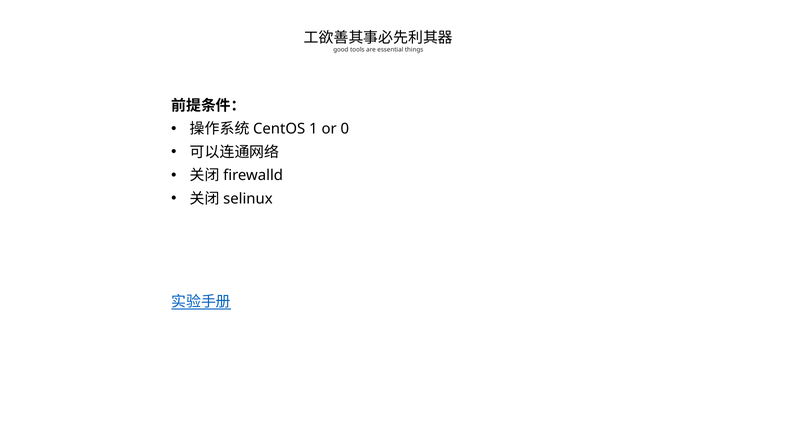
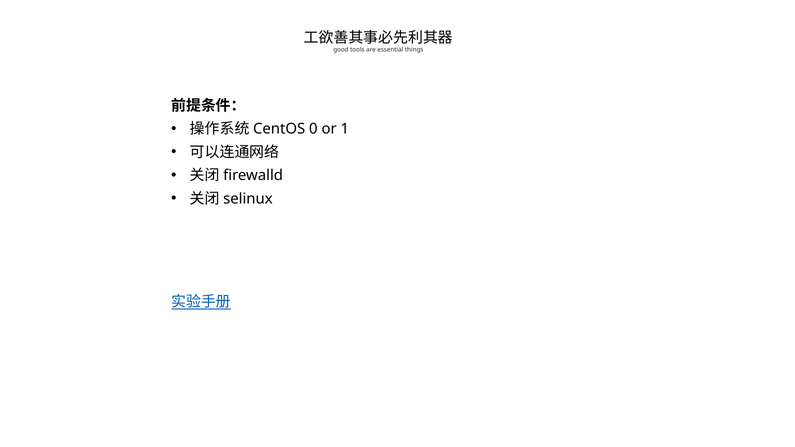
1: 1 -> 0 (313, 129)
0: 0 -> 1 (345, 129)
